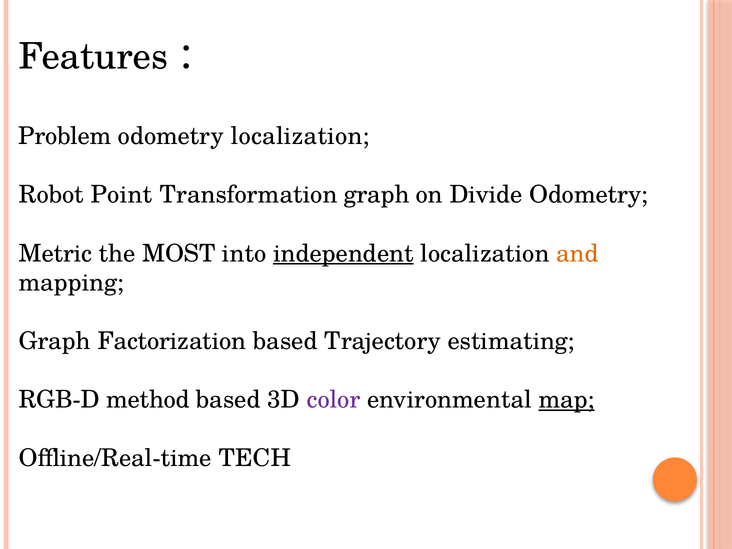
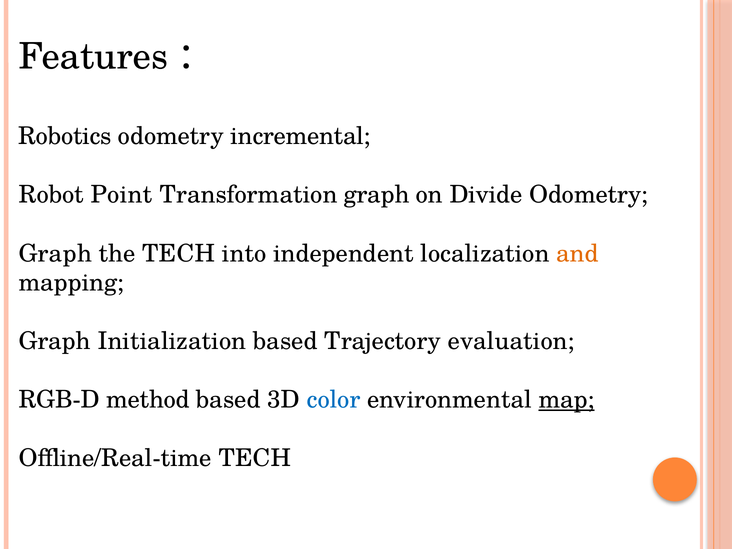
Problem: Problem -> Robotics (65, 136)
odometry localization: localization -> incremental (301, 136)
Metric: Metric -> Graph (55, 253)
the MOST: MOST -> TECH (179, 253)
independent underline: present -> none (343, 253)
Factorization: Factorization -> Initialization (172, 341)
estimating: estimating -> evaluation (511, 341)
color colour: purple -> blue (334, 400)
